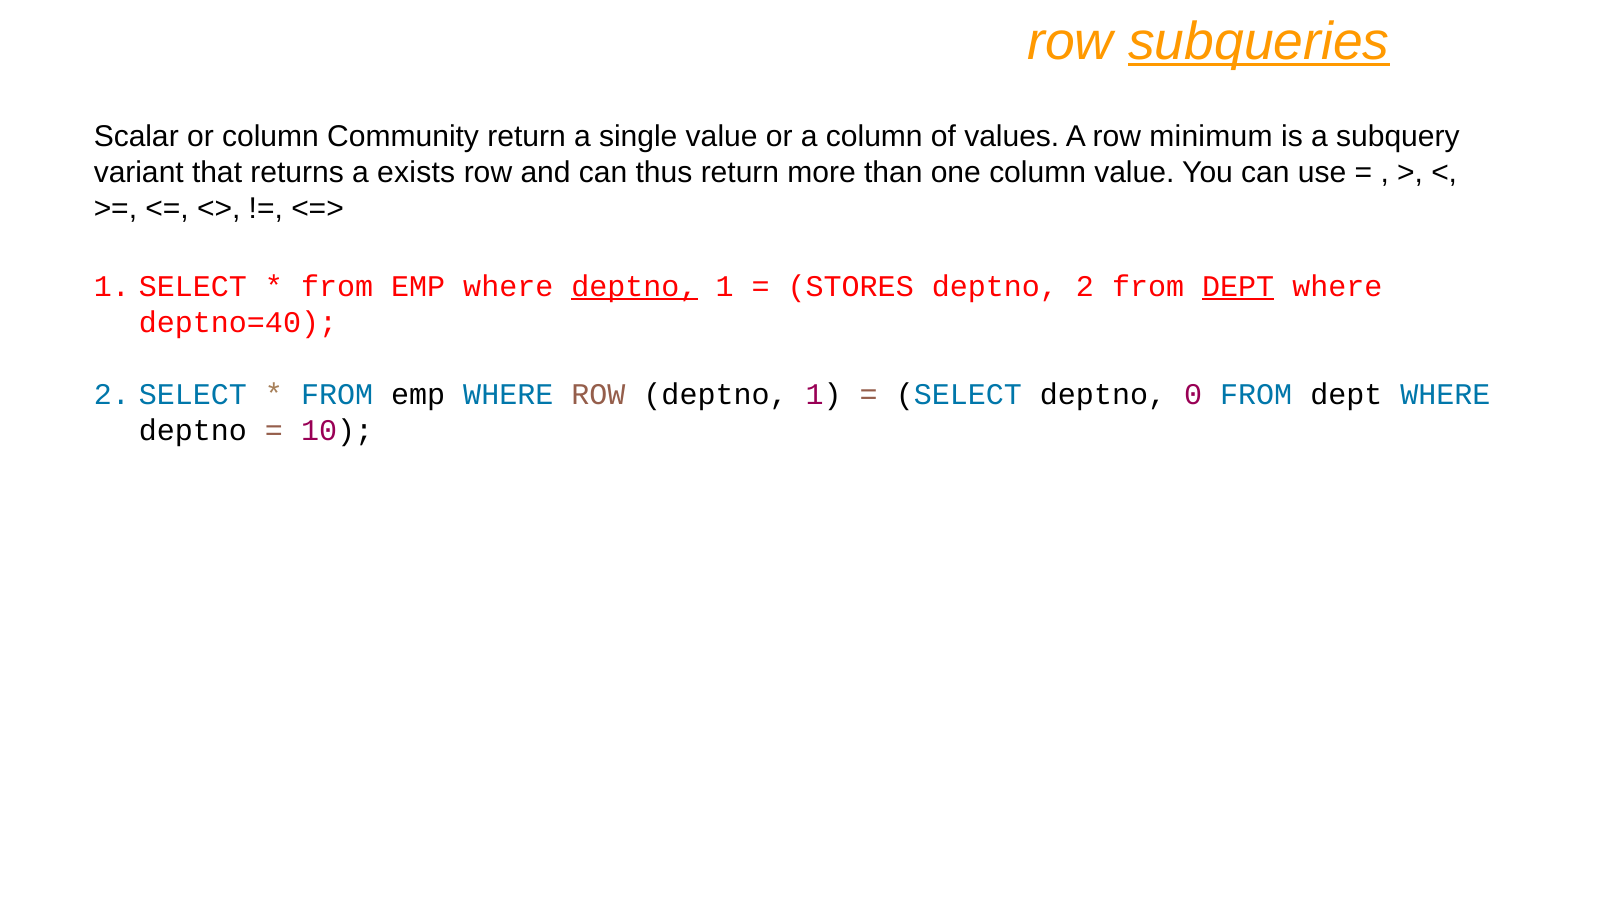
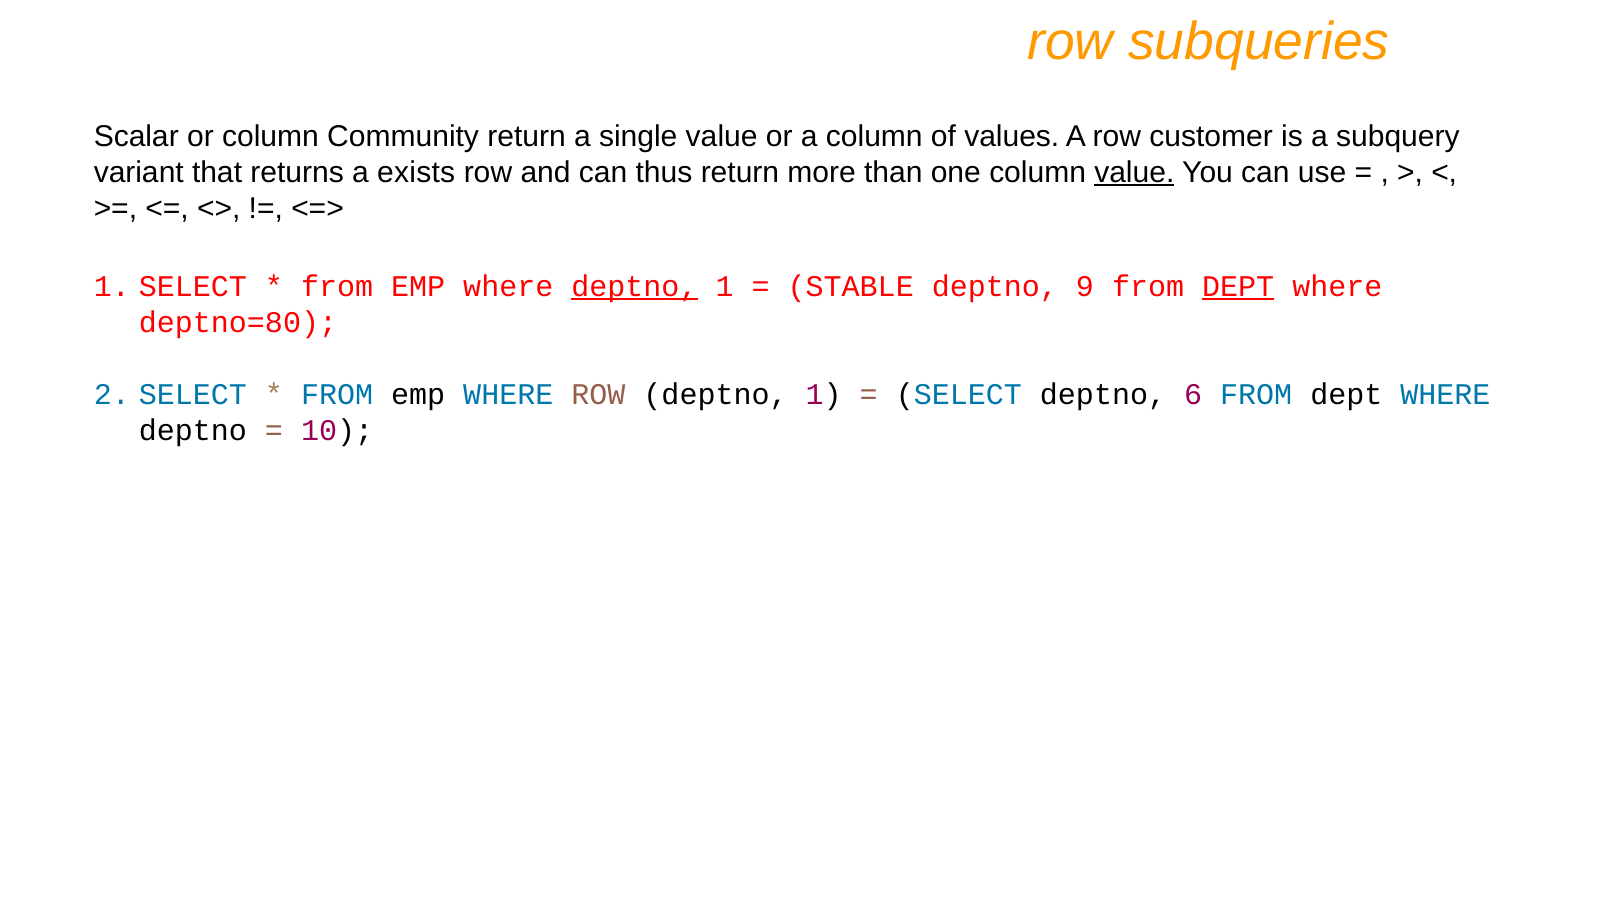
subqueries underline: present -> none (1259, 42)
minimum: minimum -> customer (1211, 136)
value underline: none -> present (1134, 172)
STORES: STORES -> STABLE (851, 286)
deptno 2: 2 -> 9 (1085, 286)
deptno=40: deptno=40 -> deptno=80 (238, 322)
0: 0 -> 6 (1193, 394)
